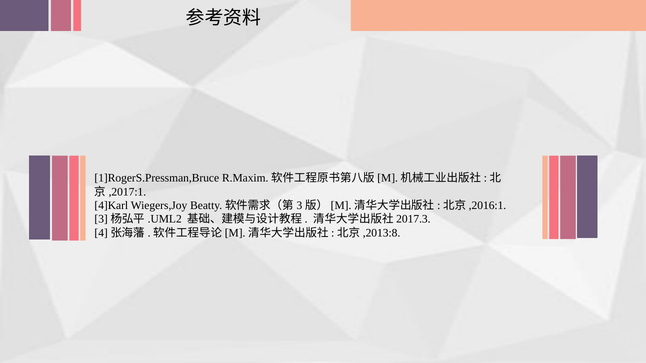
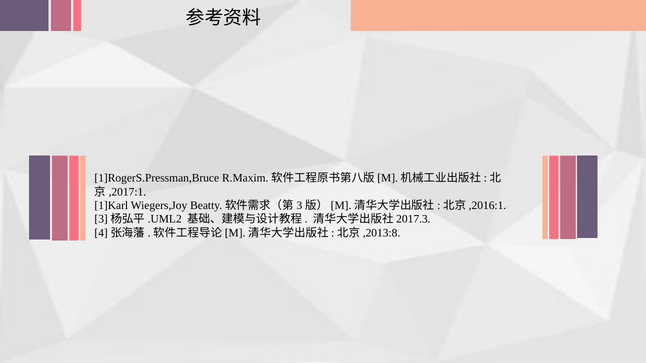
4]Karl: 4]Karl -> 1]Karl (111, 206)
